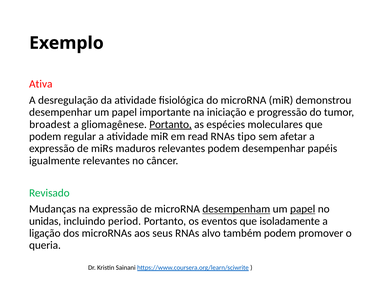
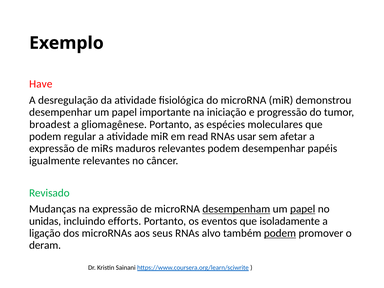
Ativa: Ativa -> Have (41, 84)
Portanto underline: present -> none (171, 124)
tipo: tipo -> usar (247, 136)
period: period -> efforts (125, 221)
podem underline: none -> present (280, 233)
queria: queria -> deram (45, 245)
